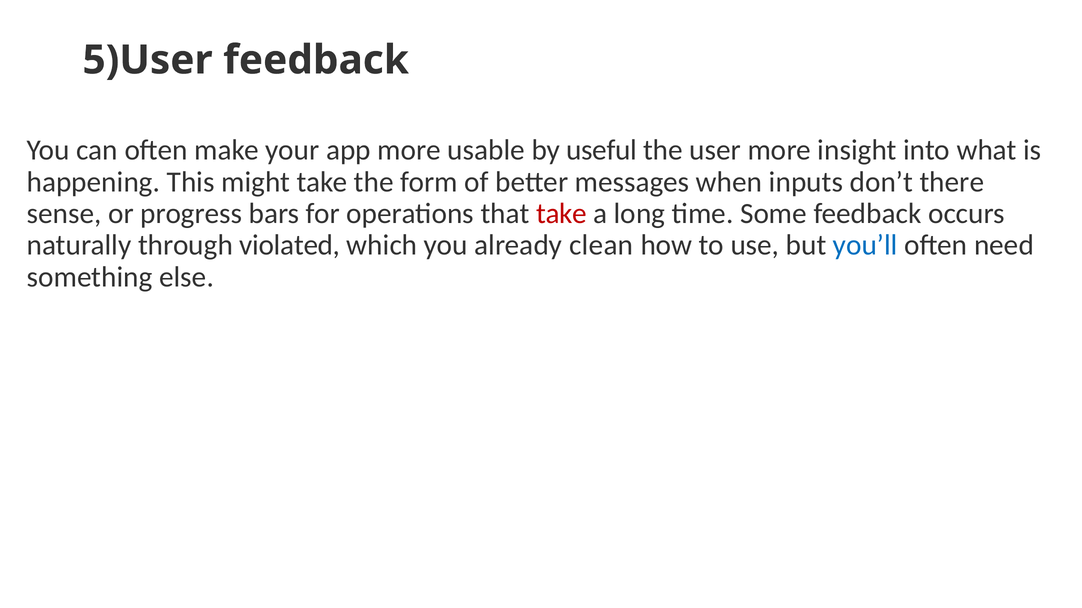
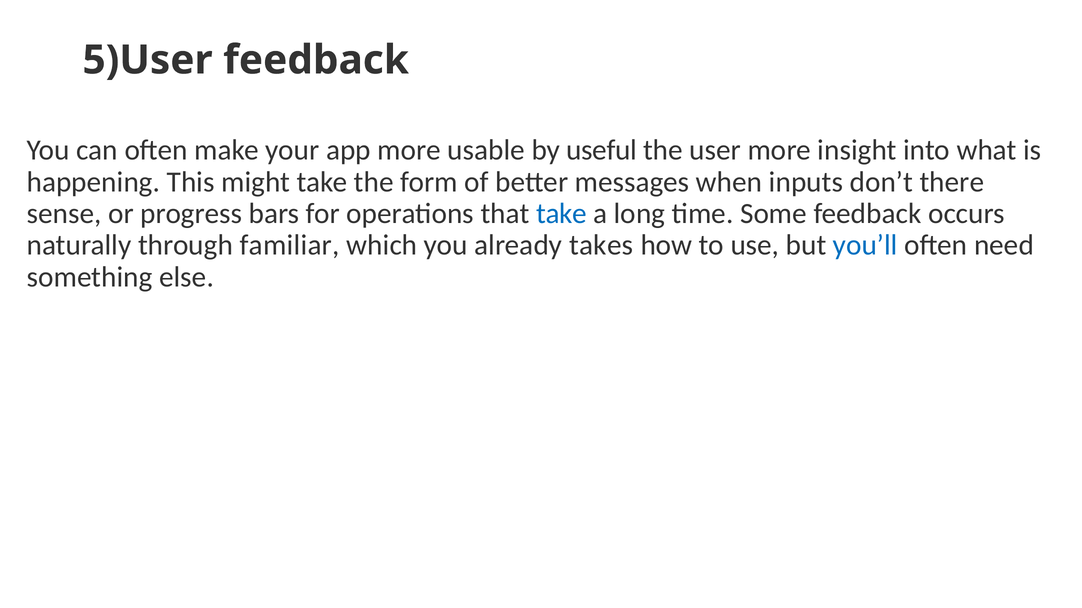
take colour: red -> blue (561, 214)
violated: violated -> familiar (290, 246)
clean: clean -> takes (601, 246)
